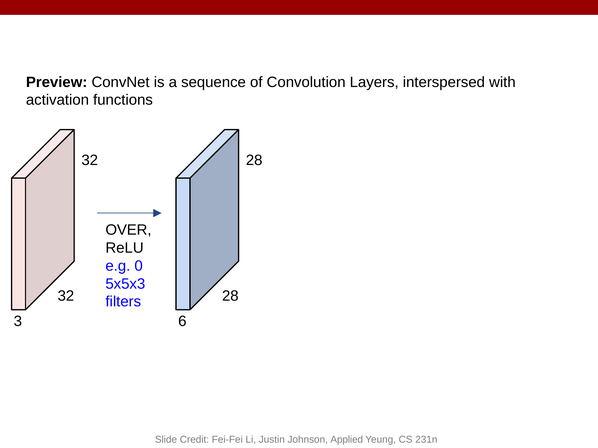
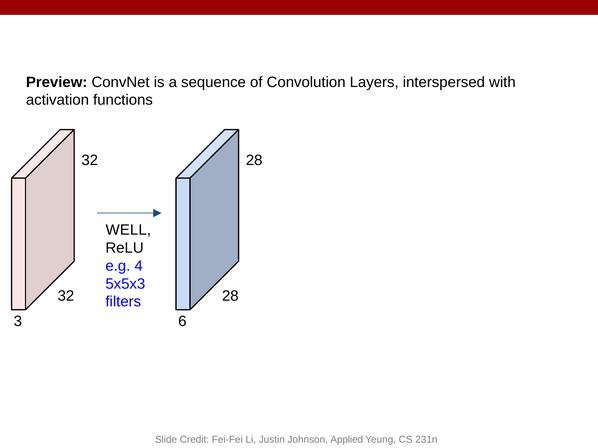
OVER: OVER -> WELL (128, 230)
0: 0 -> 4 (139, 266)
